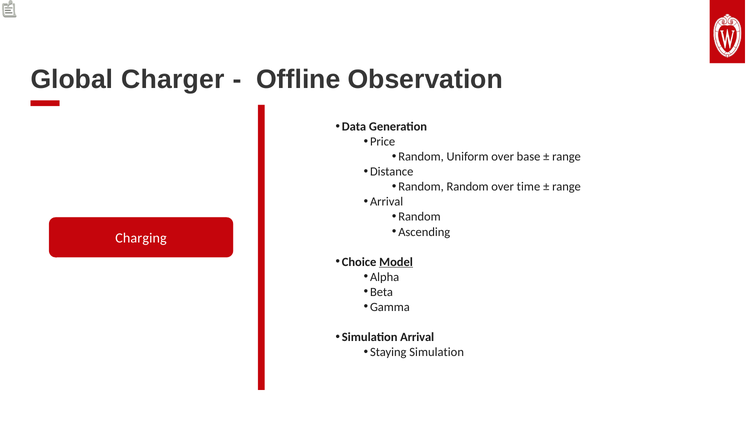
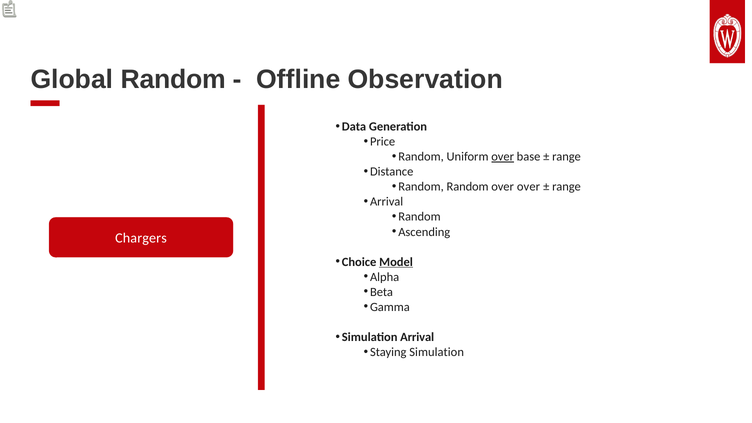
Global Charger: Charger -> Random (173, 79)
over underline: none -> present (503, 157)
over time: time -> over (528, 187)
Charging: Charging -> Chargers (141, 238)
